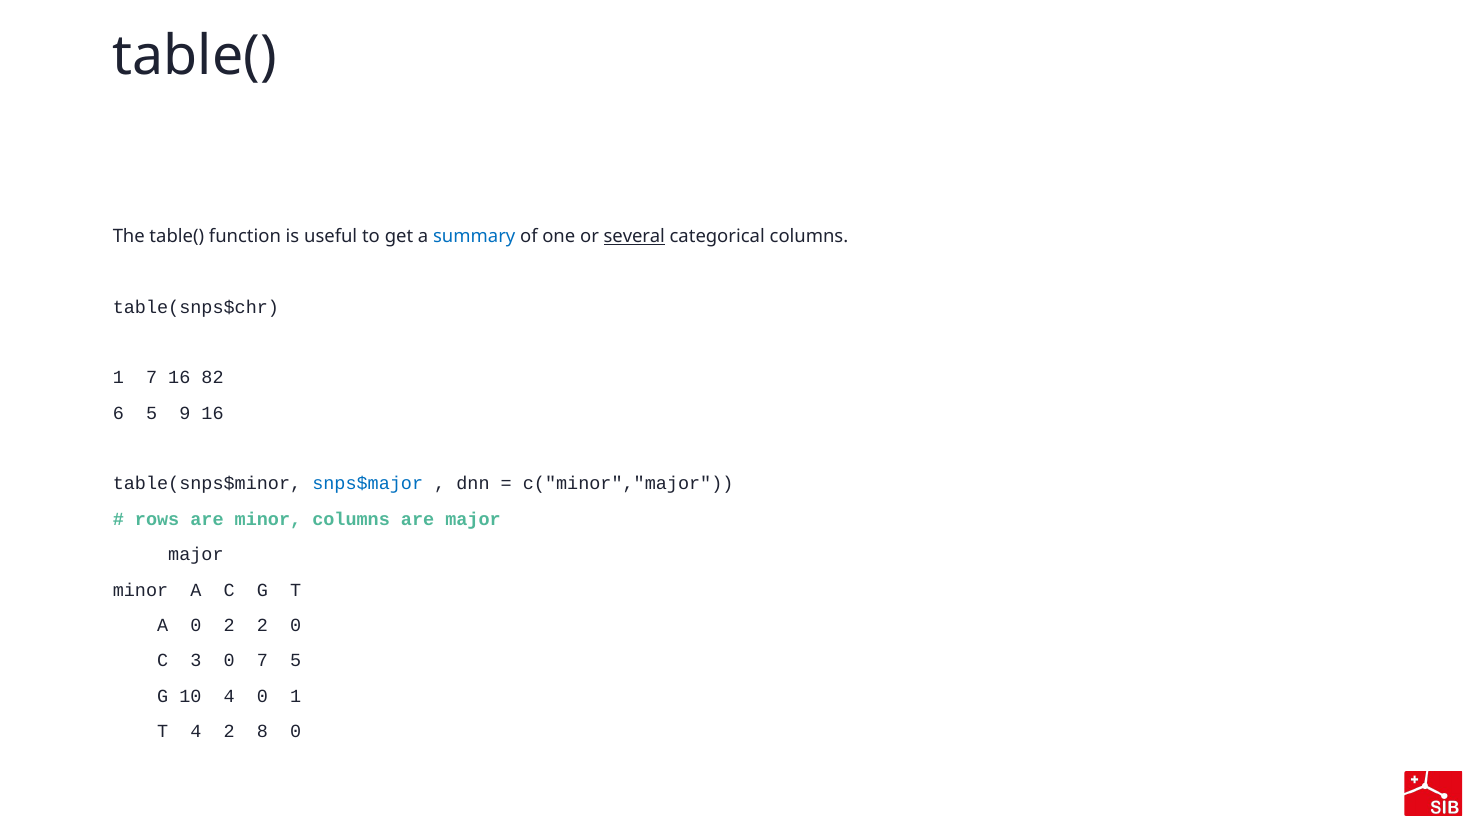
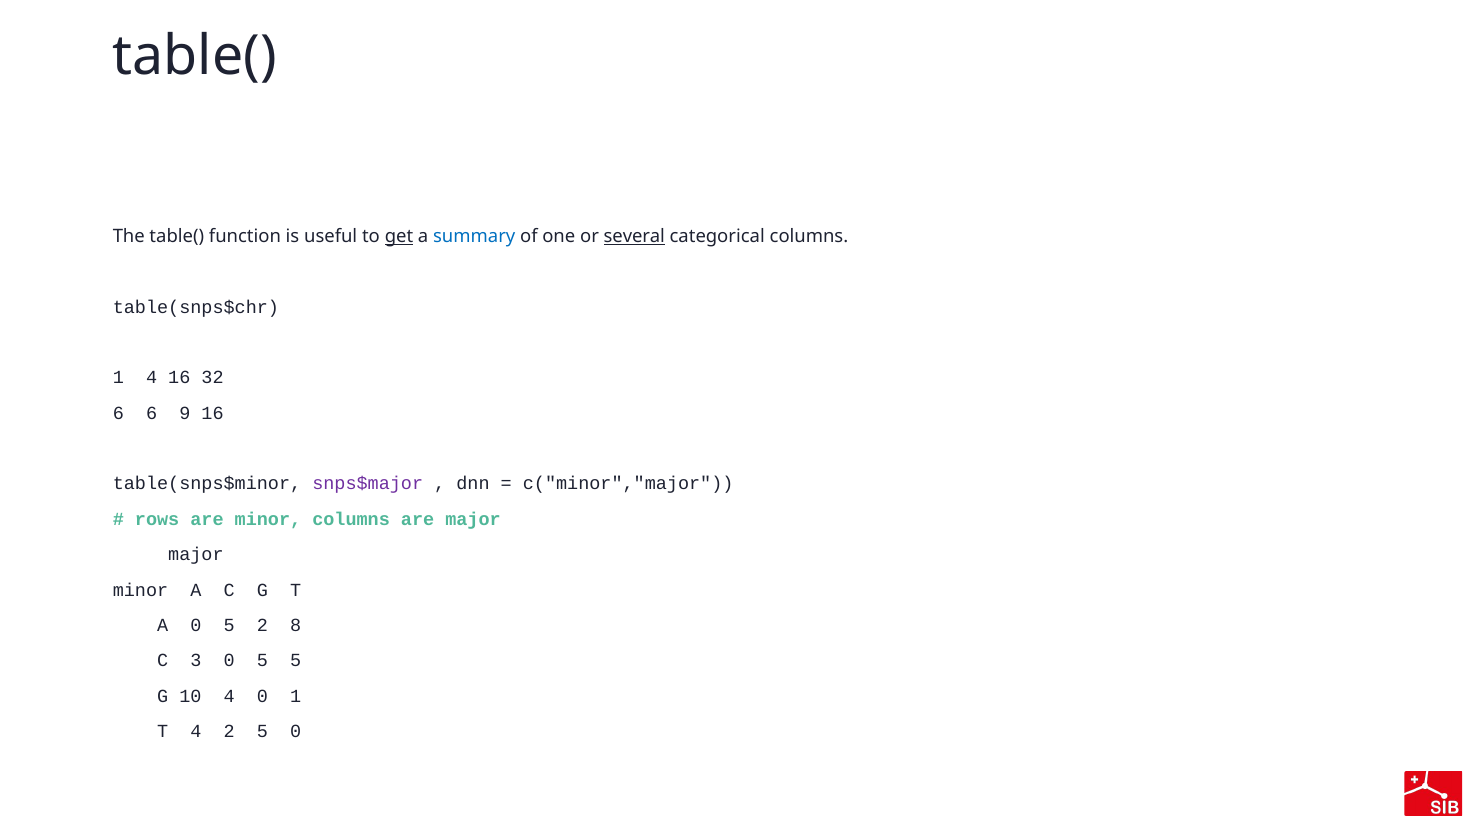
get underline: none -> present (399, 236)
1 7: 7 -> 4 (152, 378)
82: 82 -> 32 (213, 378)
6 5: 5 -> 6 (152, 413)
snps$major colour: blue -> purple (368, 484)
A 0 2: 2 -> 5 (229, 625)
2 0: 0 -> 8 (296, 625)
3 0 7: 7 -> 5 (262, 661)
2 8: 8 -> 5 (262, 731)
